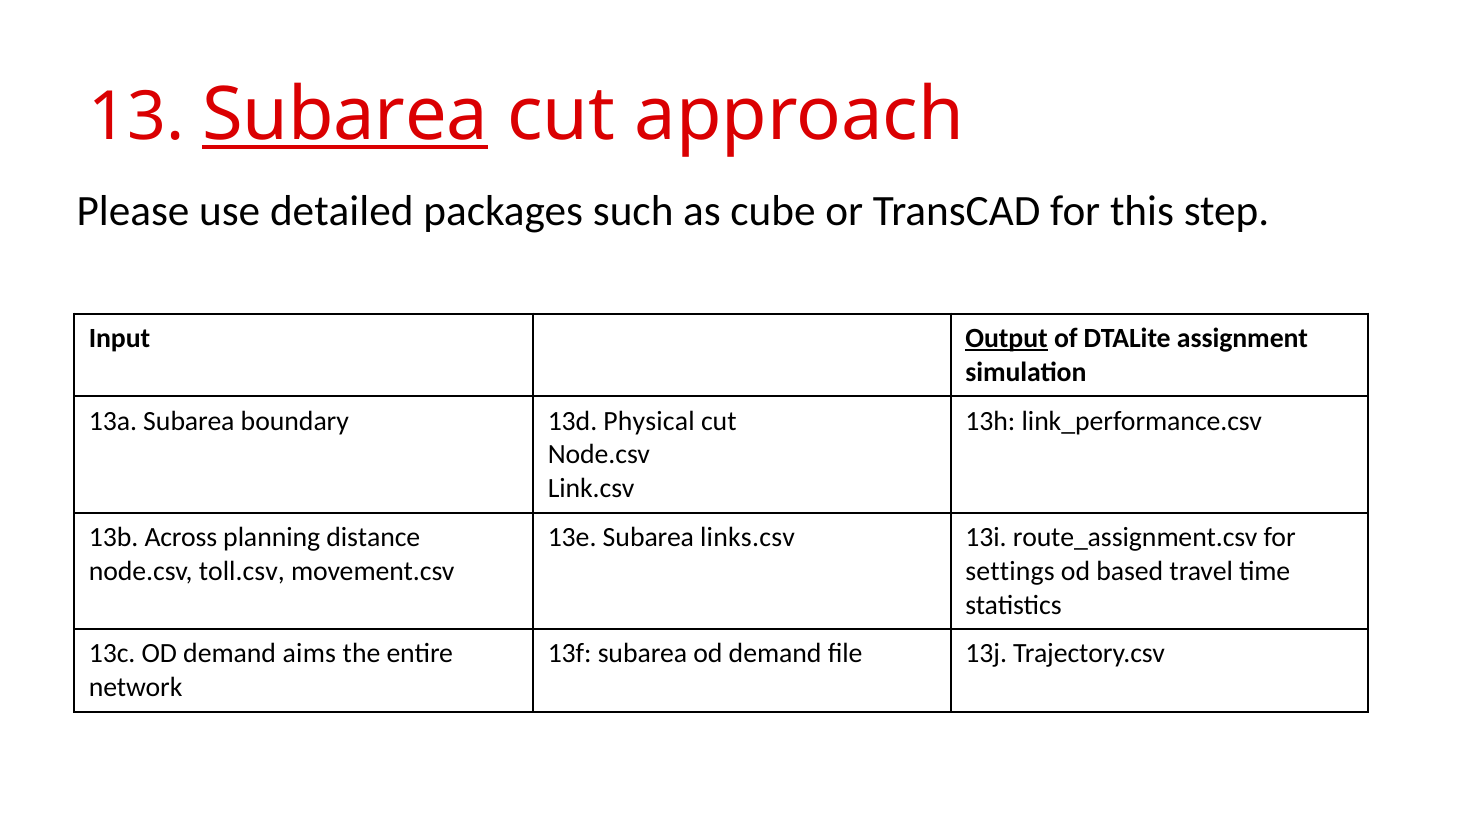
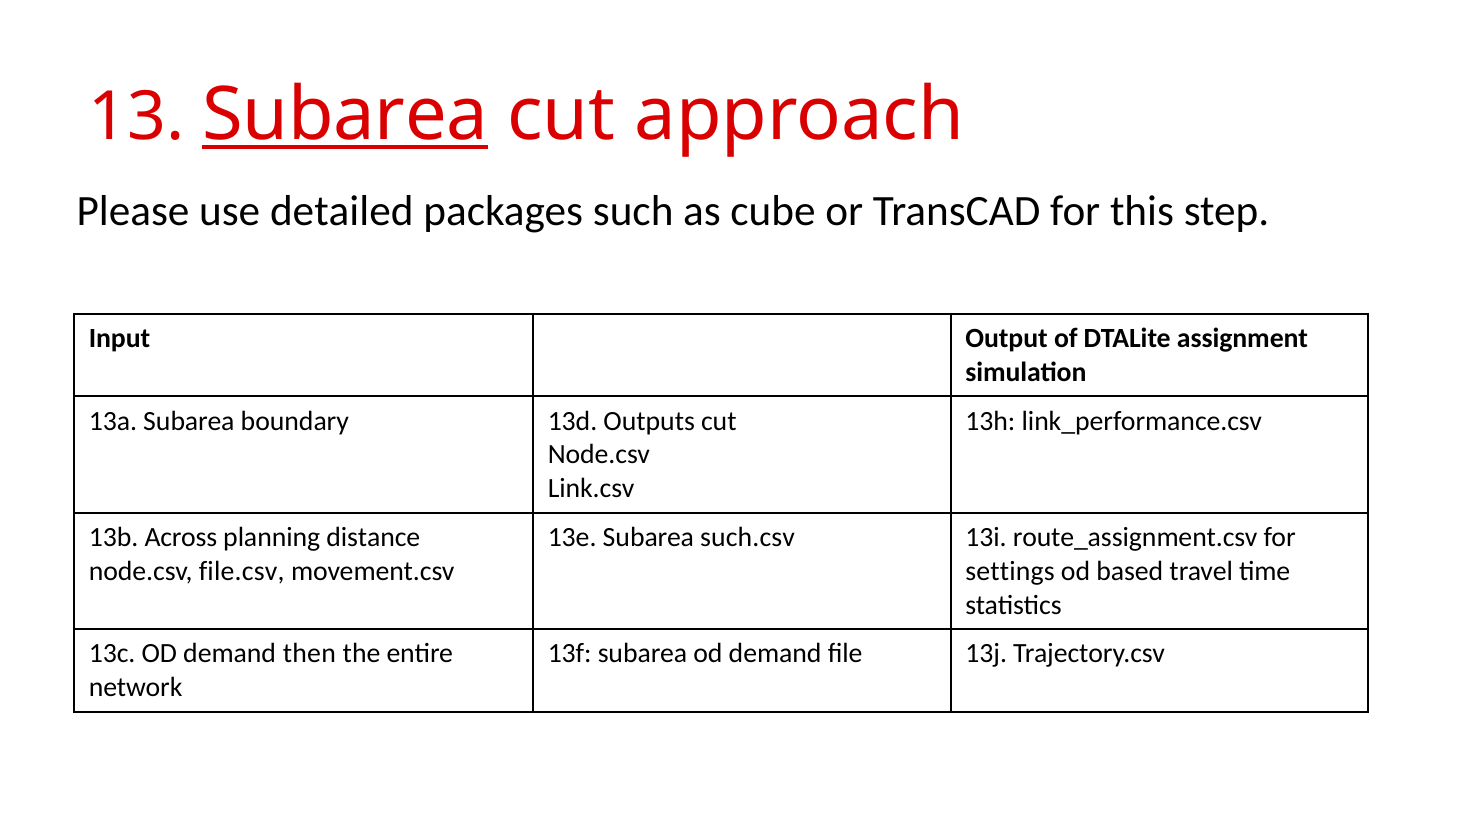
Output underline: present -> none (1007, 338)
Physical: Physical -> Outputs (649, 421)
links.csv: links.csv -> such.csv (748, 537)
toll.csv: toll.csv -> file.csv (242, 571)
aims: aims -> then (309, 654)
